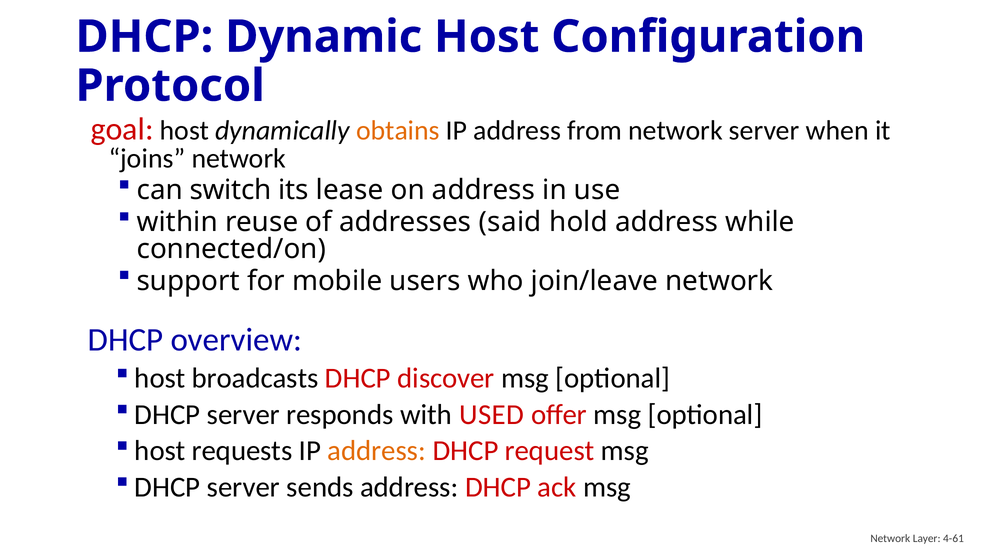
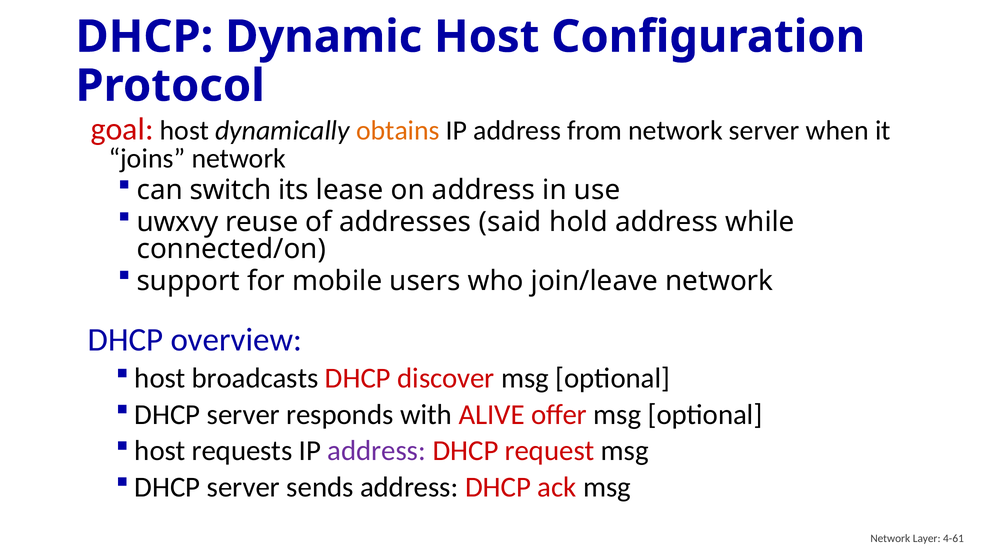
within: within -> uwxvy (177, 222)
USED: USED -> ALIVE (492, 415)
address colour: orange -> purple (377, 451)
